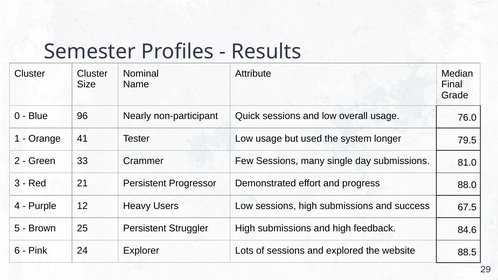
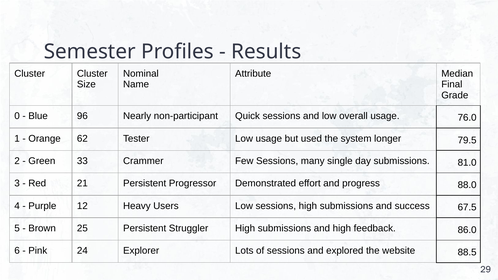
41: 41 -> 62 (82, 139)
84.6: 84.6 -> 86.0 (467, 230)
